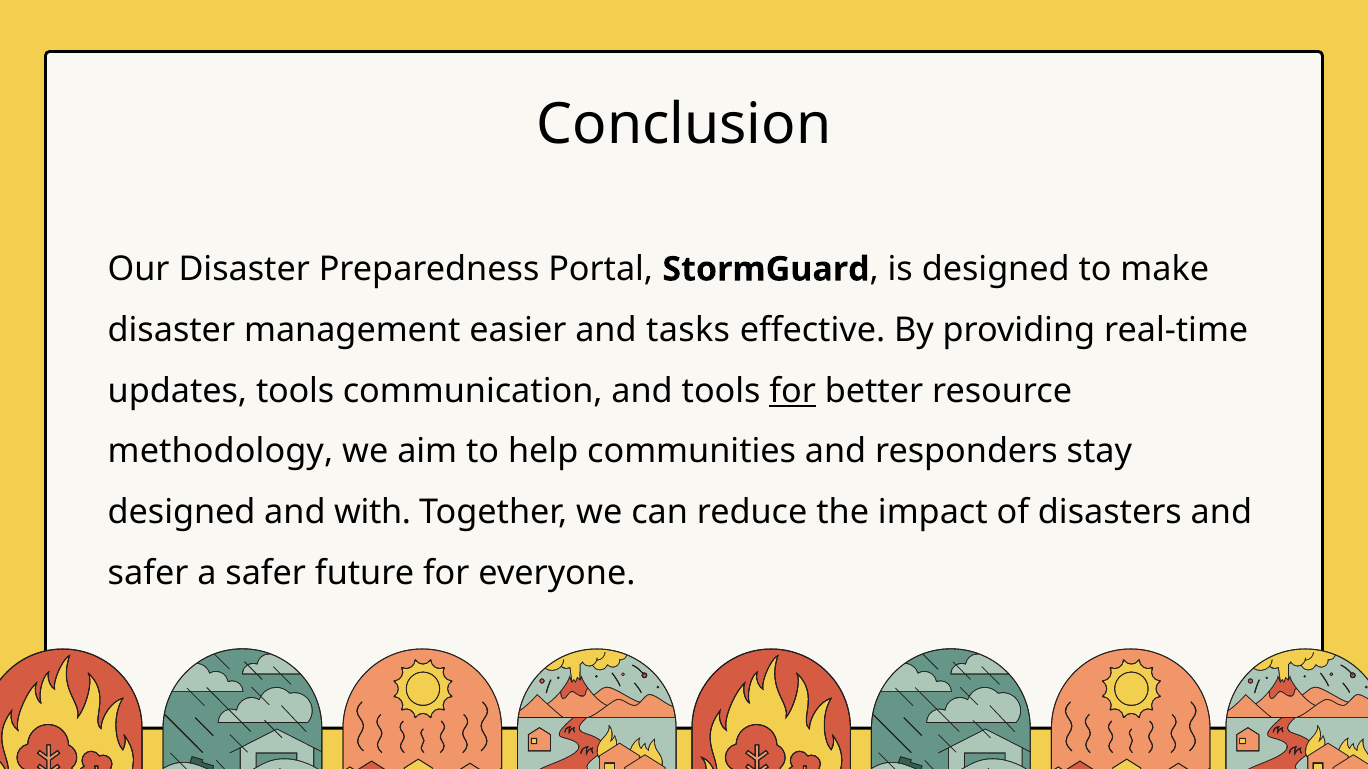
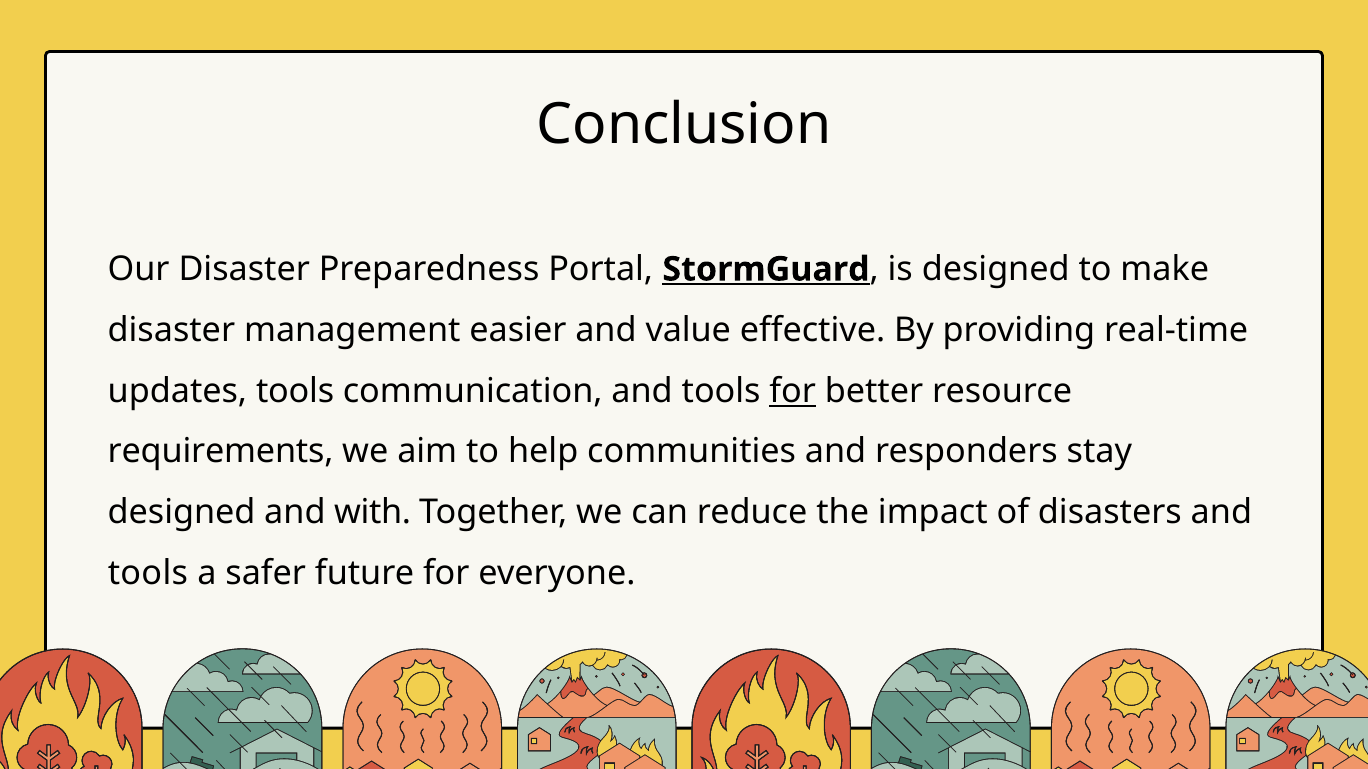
StormGuard underline: none -> present (766, 269)
tasks: tasks -> value (688, 330)
methodology: methodology -> requirements (221, 452)
safer: safer -> tools (148, 574)
